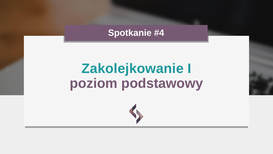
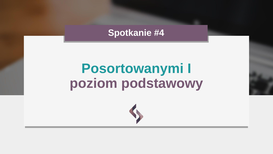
Zakolejkowanie: Zakolejkowanie -> Posortowanymi (133, 68)
